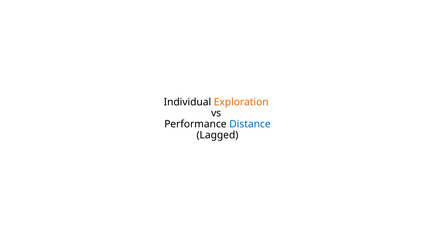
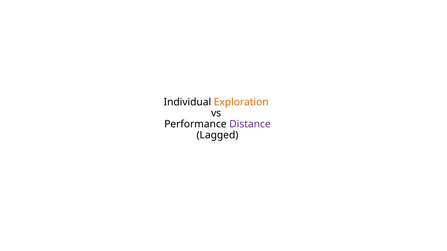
Distance colour: blue -> purple (250, 124)
